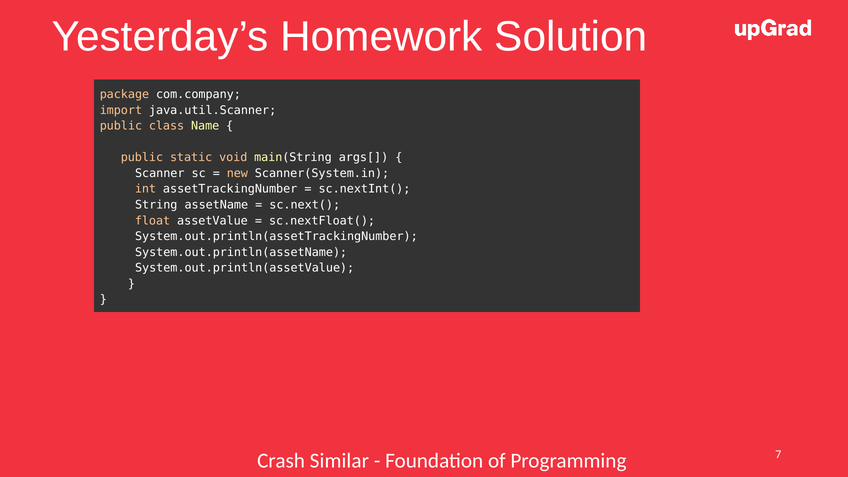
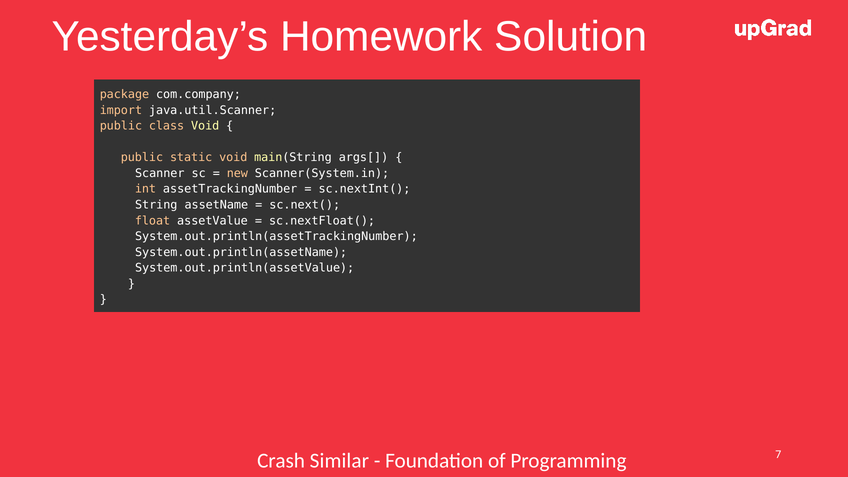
class Name: Name -> Void (205, 126)
